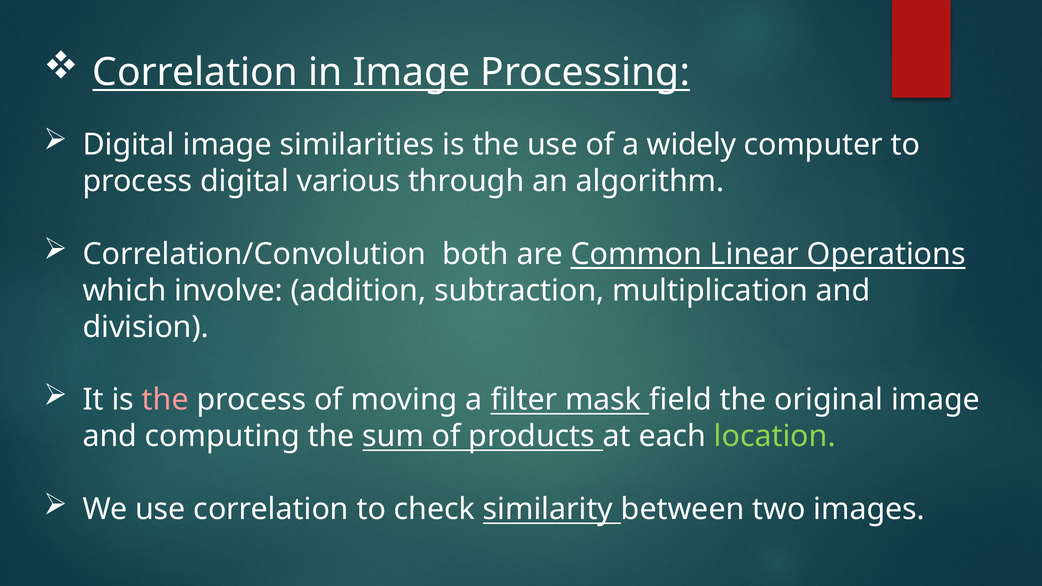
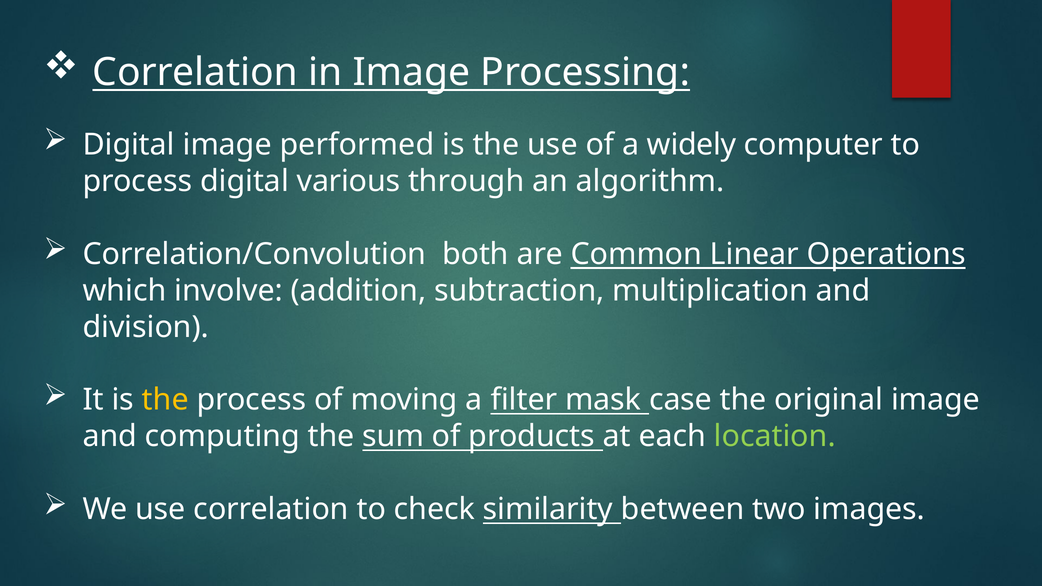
similarities: similarities -> performed (357, 145)
the colour: pink -> yellow (165, 400)
field: field -> case (681, 400)
